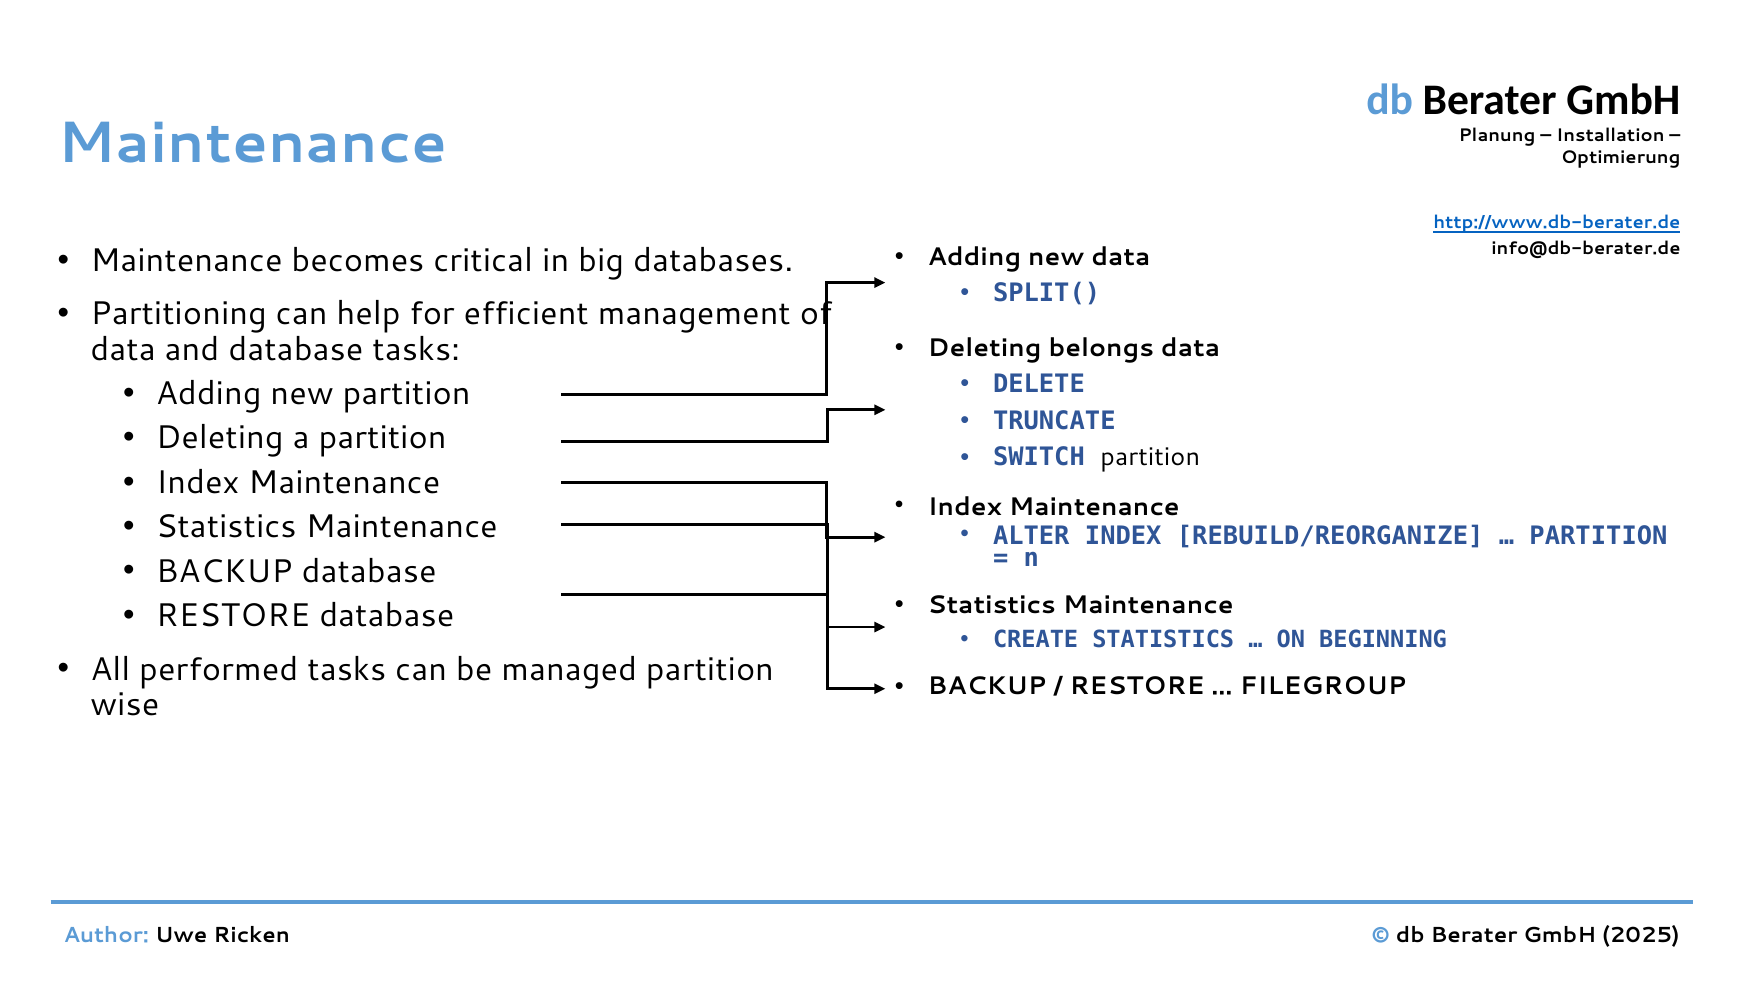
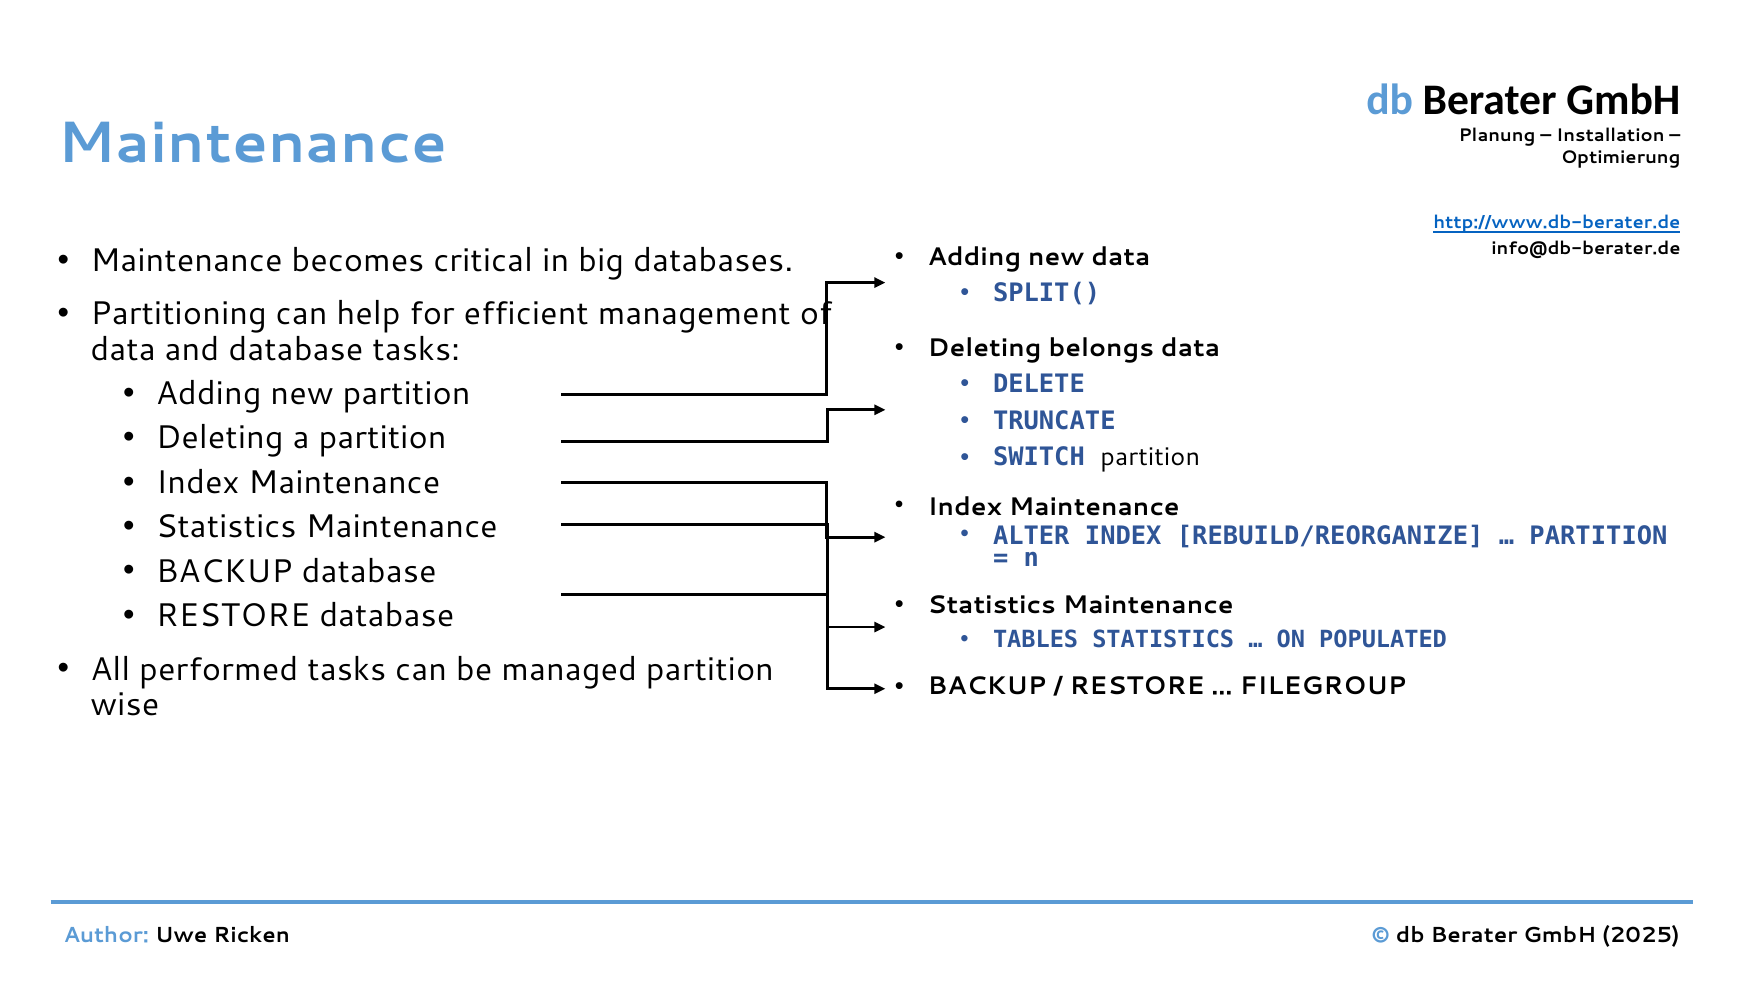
CREATE: CREATE -> TABLES (1036, 640)
BEGINNING: BEGINNING -> POPULATED (1383, 640)
